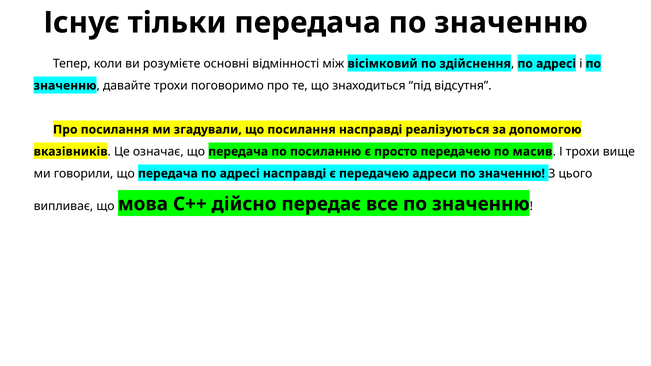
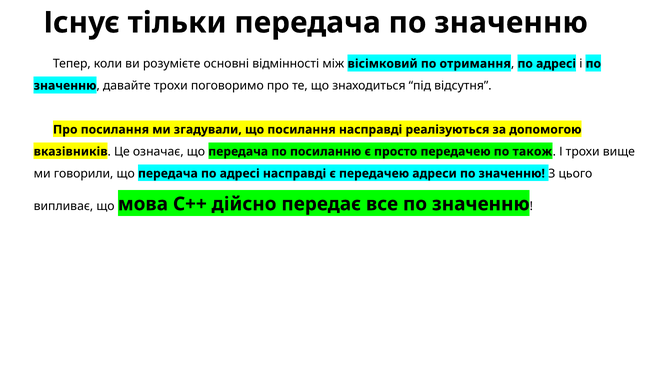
здійснення: здійснення -> отримання (475, 64)
масив: масив -> також (532, 152)
